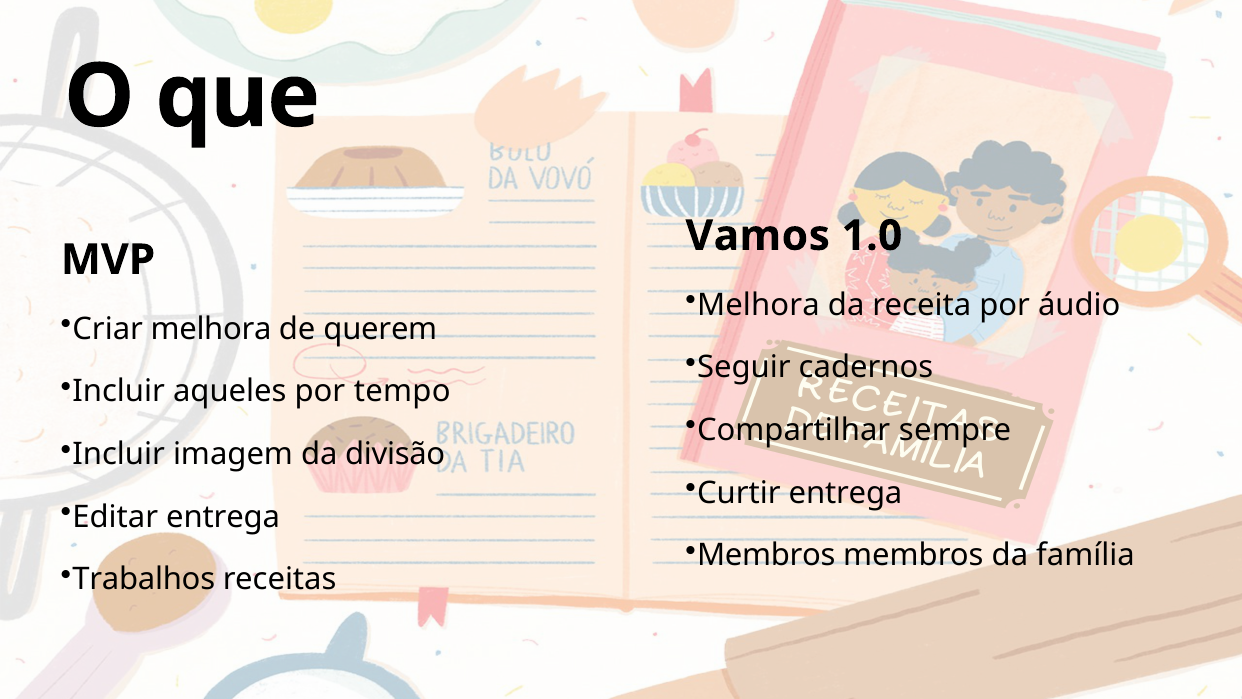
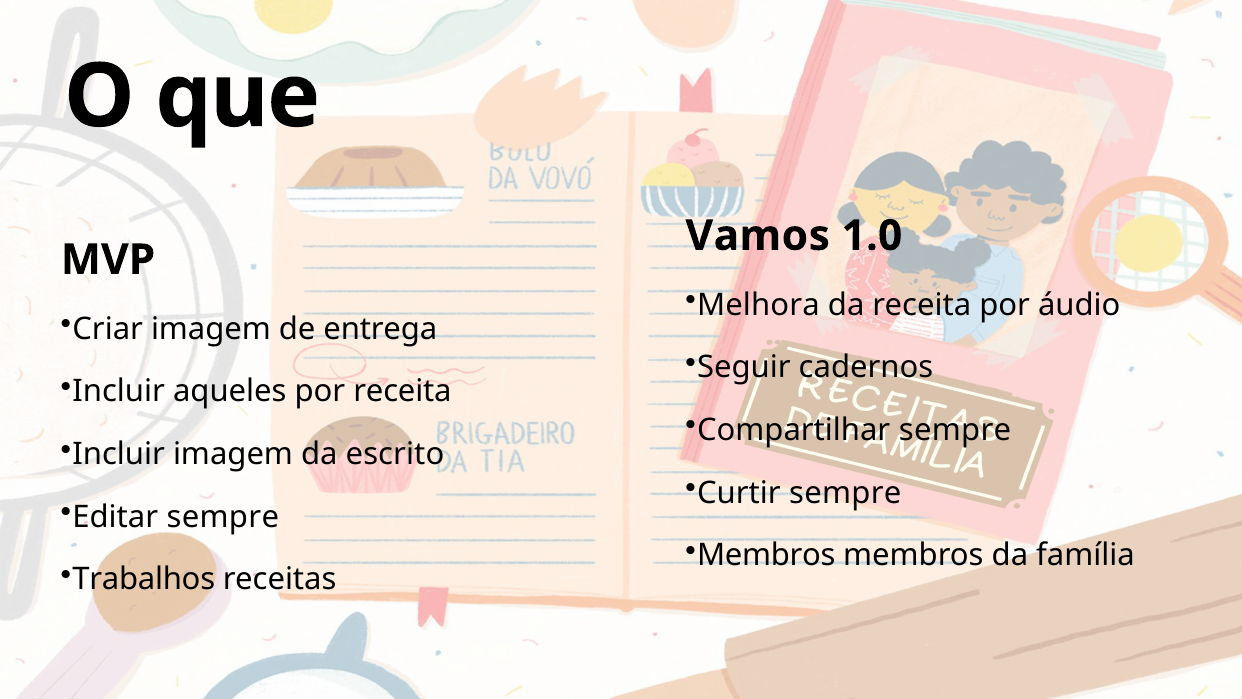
Criar melhora: melhora -> imagem (211, 329)
querem: querem -> entrega (380, 329)
por tempo: tempo -> receita (402, 391)
divisão: divisão -> escrito (395, 454)
Curtir entrega: entrega -> sempre (845, 493)
Editar entrega: entrega -> sempre (223, 517)
